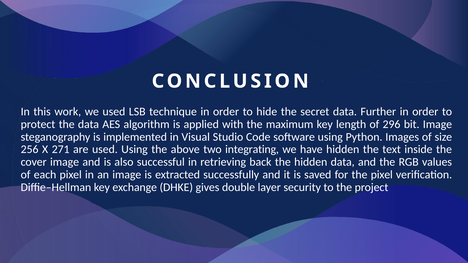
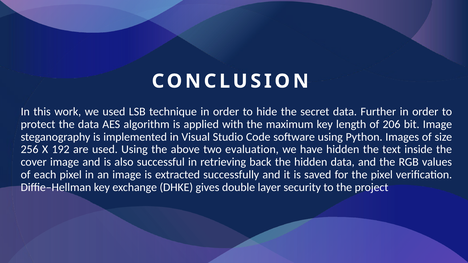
296: 296 -> 206 (392, 124)
271: 271 -> 192 (61, 150)
integrating: integrating -> evaluation (252, 150)
